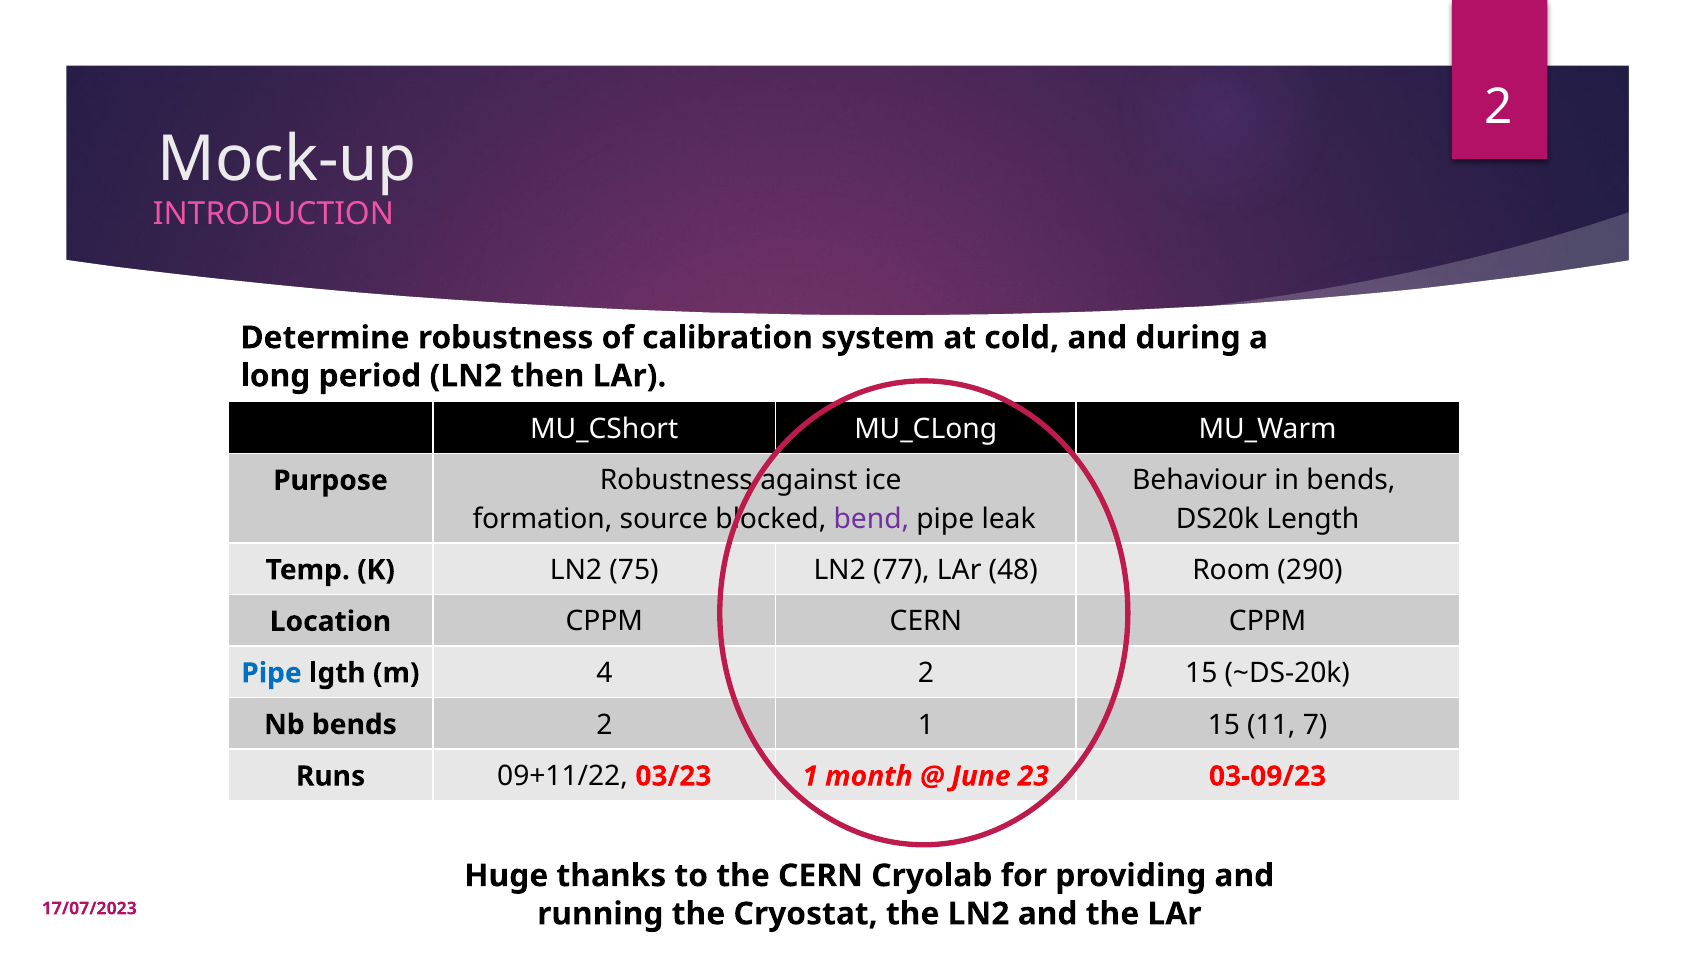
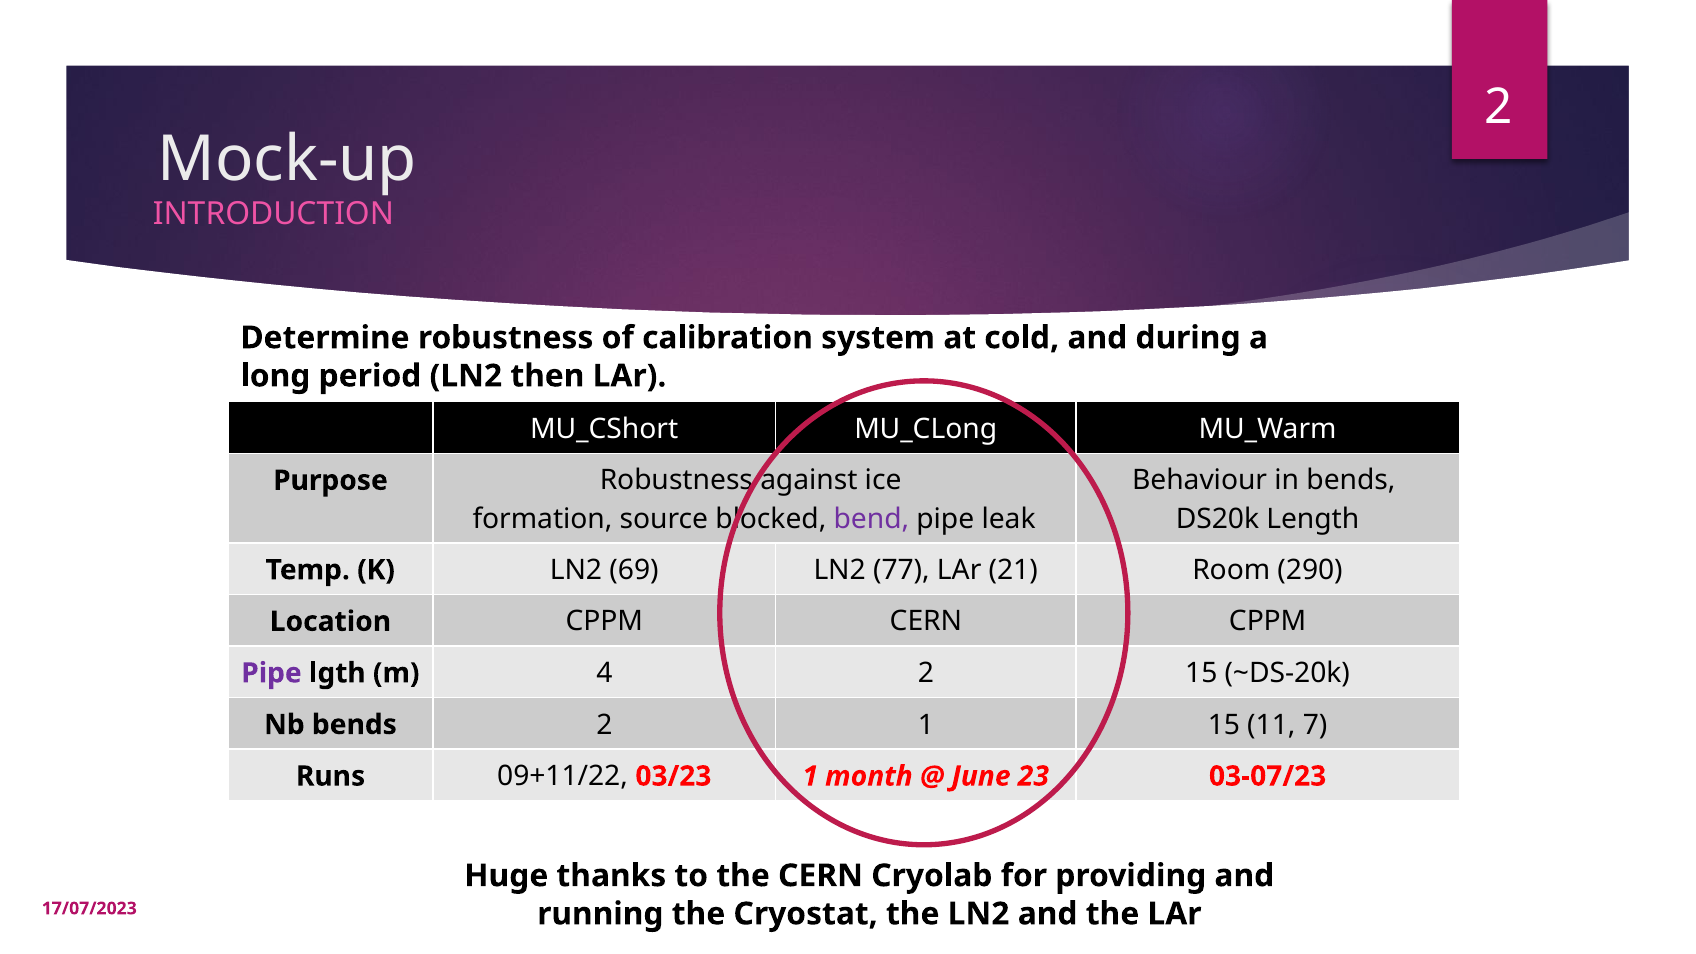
75: 75 -> 69 (634, 570)
48: 48 -> 21 (1013, 570)
Pipe colour: blue -> purple (272, 673)
03-09/23: 03-09/23 -> 03-07/23 (1268, 776)
